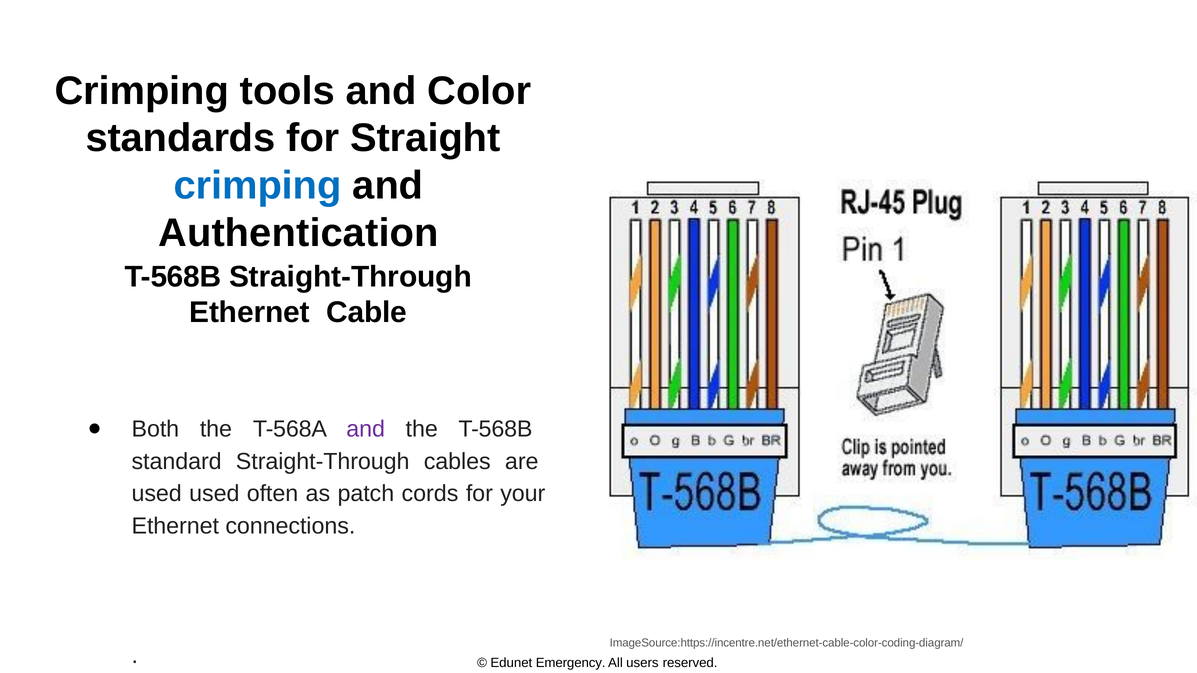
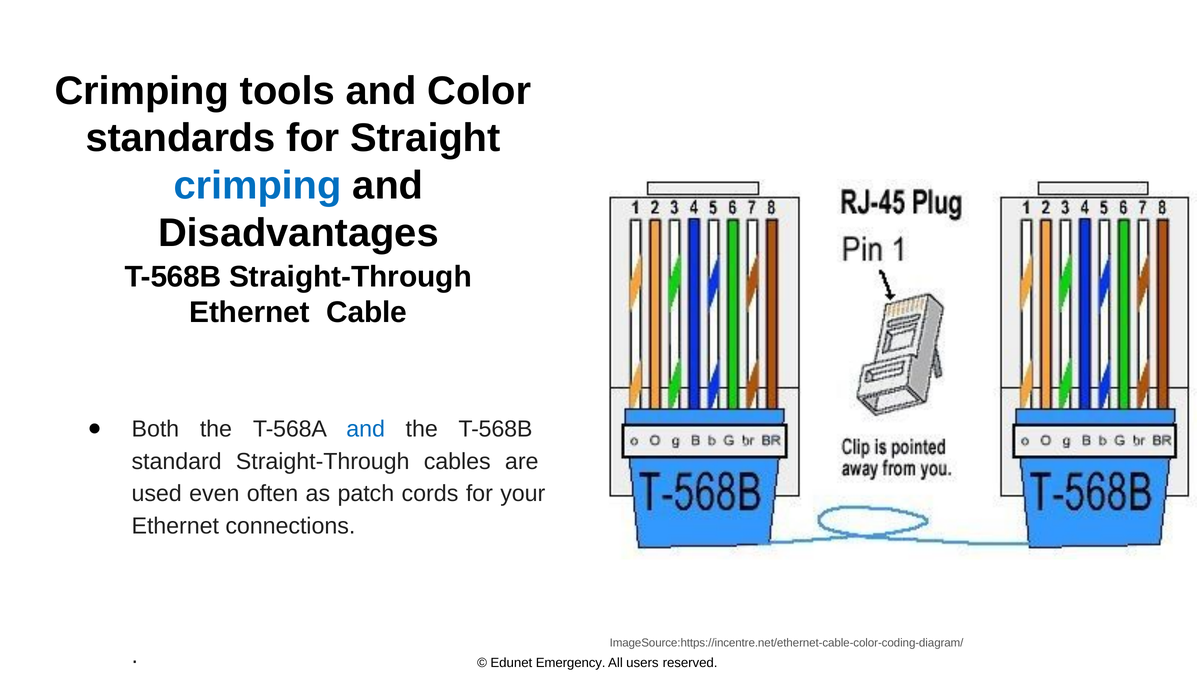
Authentication: Authentication -> Disadvantages (298, 233)
and colour: purple -> blue (366, 429)
used used: used -> even (214, 494)
